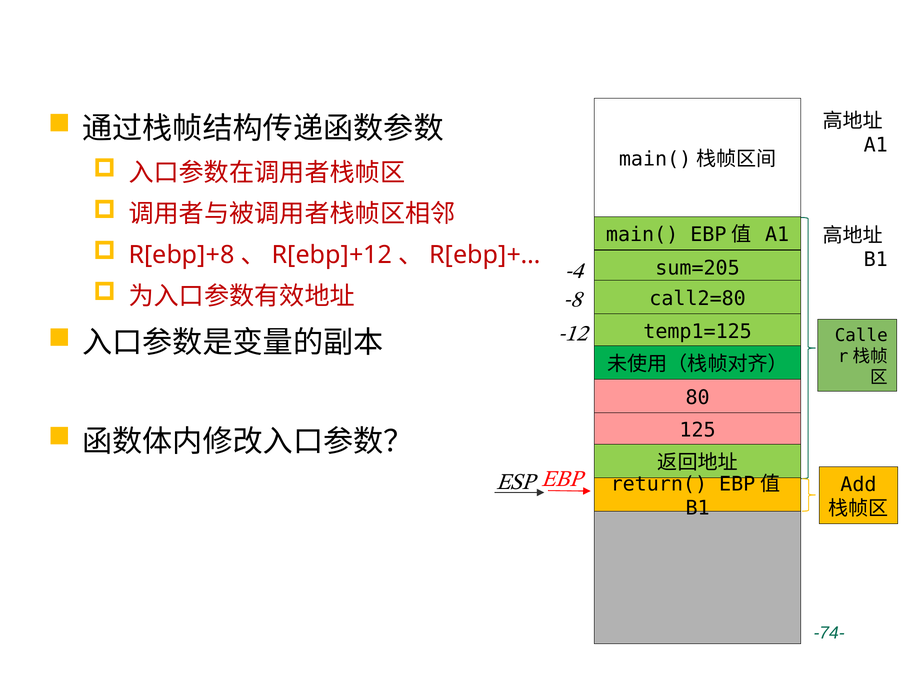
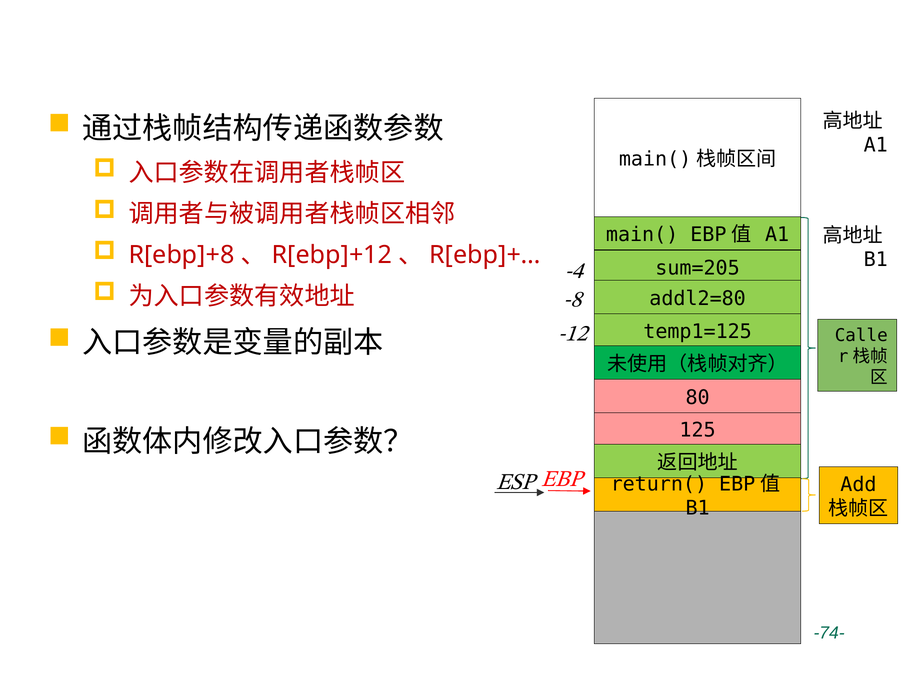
call2=80: call2=80 -> addl2=80 (698, 298)
